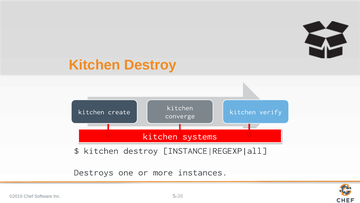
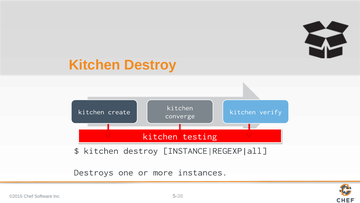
systems: systems -> testing (200, 136)
